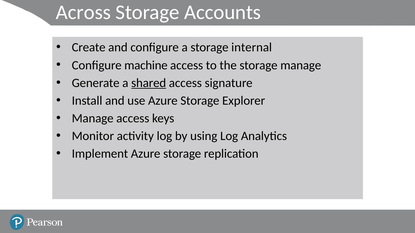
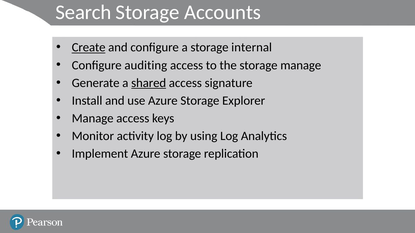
Across: Across -> Search (83, 12)
Create underline: none -> present (89, 48)
machine: machine -> auditing (146, 65)
